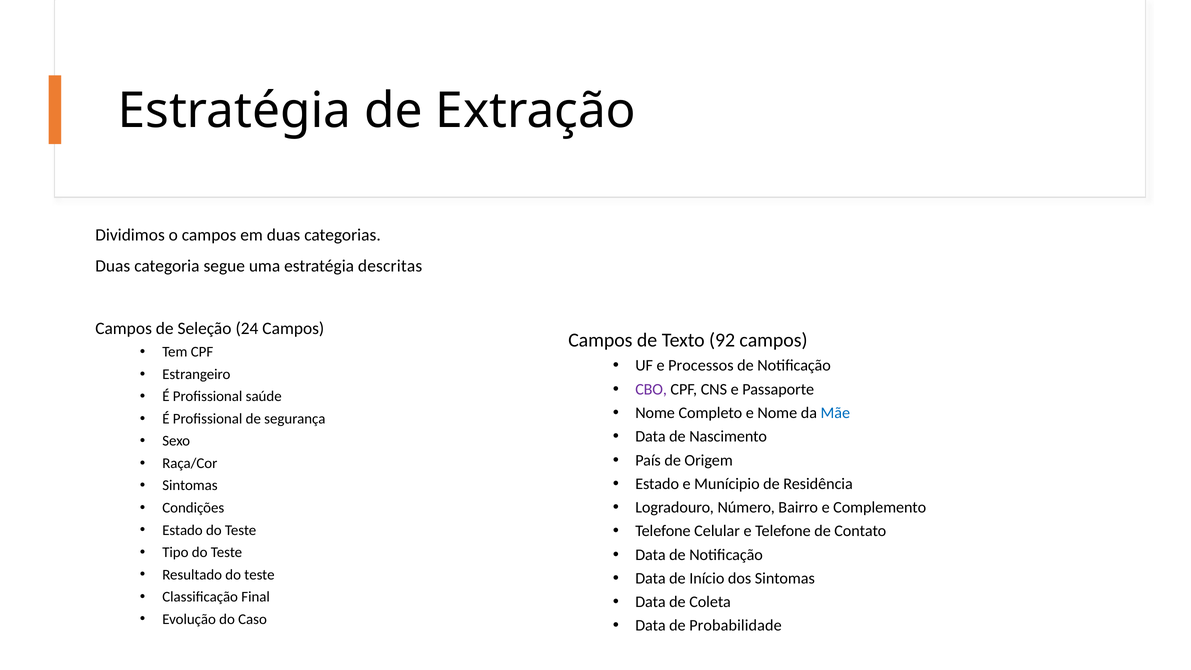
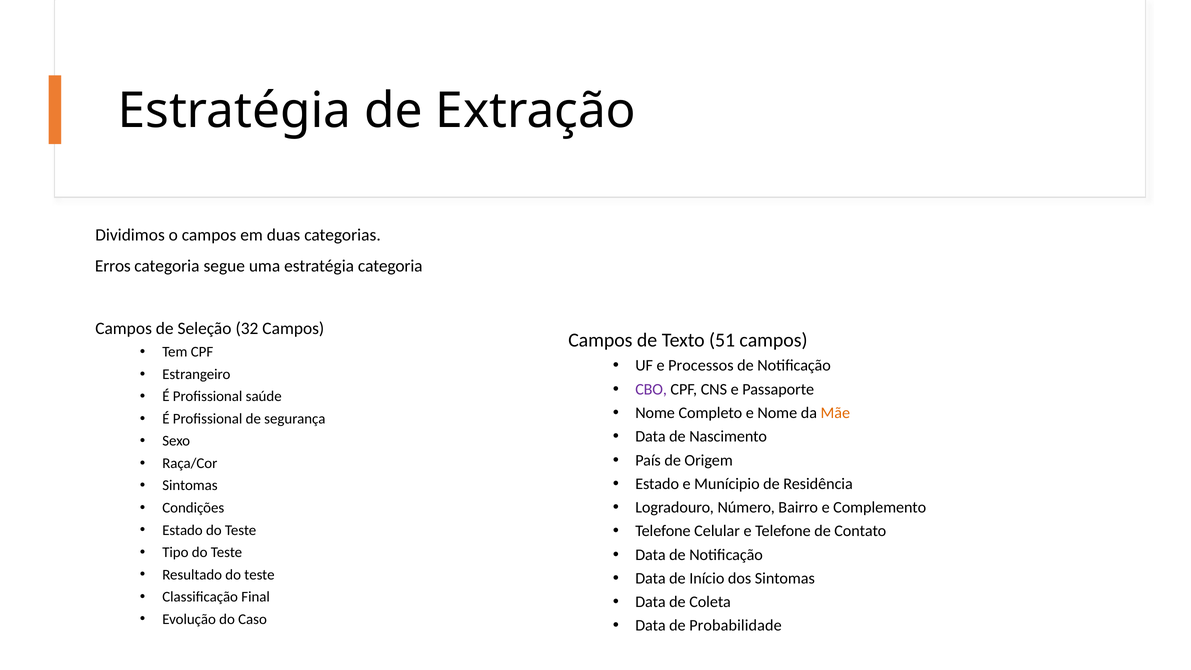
Duas: Duas -> Erros (113, 266)
estratégia descritas: descritas -> categoria (390, 266)
24: 24 -> 32 (247, 328)
92: 92 -> 51 (722, 340)
Mãe colour: blue -> orange (835, 413)
